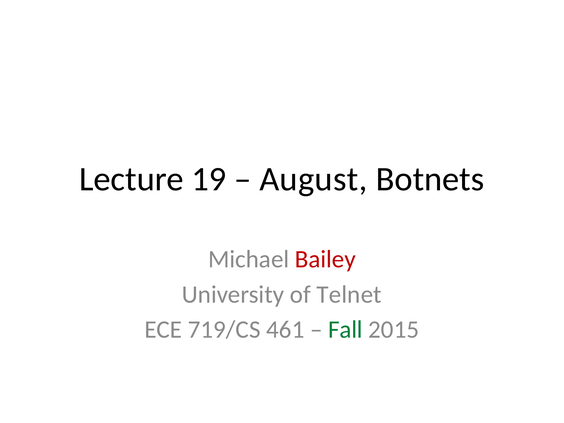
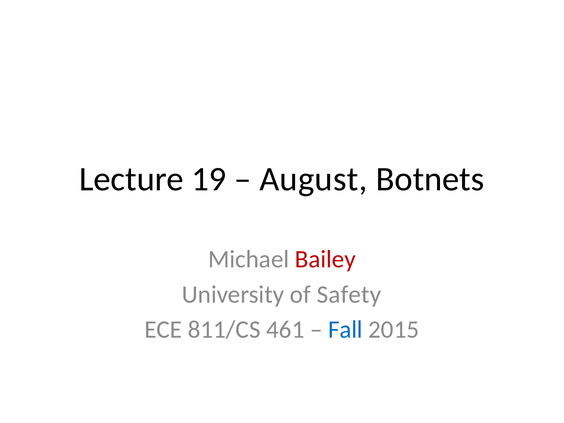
Telnet: Telnet -> Safety (349, 294)
719/CS: 719/CS -> 811/CS (224, 330)
Fall colour: green -> blue (345, 330)
